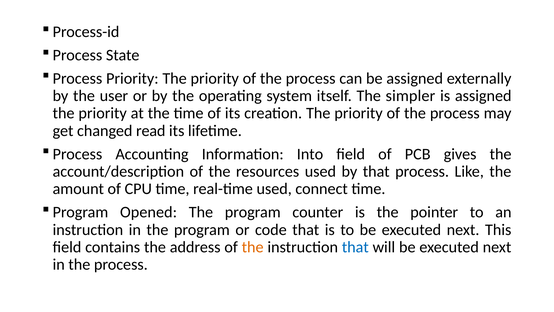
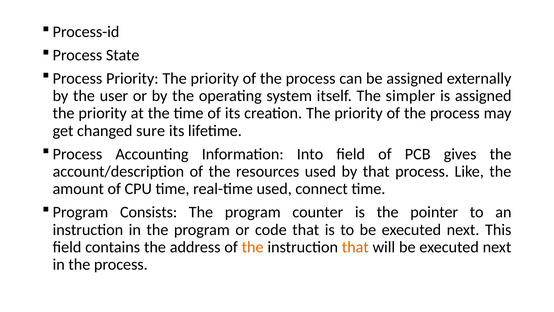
read: read -> sure (151, 131)
Opened: Opened -> Consists (149, 212)
that colour: blue -> orange (355, 247)
